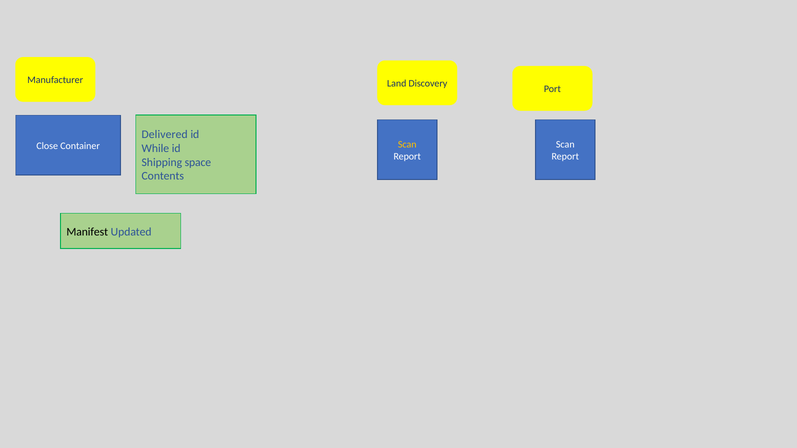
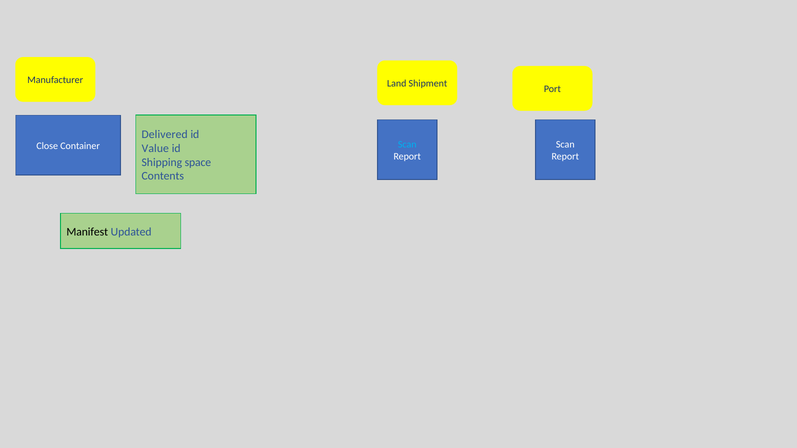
Discovery: Discovery -> Shipment (428, 84)
Scan colour: yellow -> light blue (407, 144)
While: While -> Value (155, 148)
